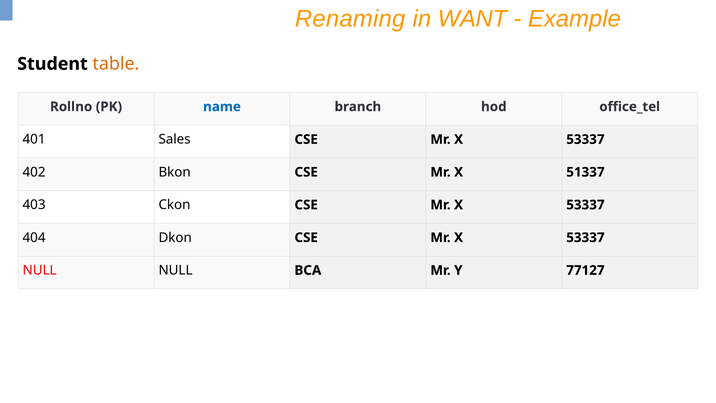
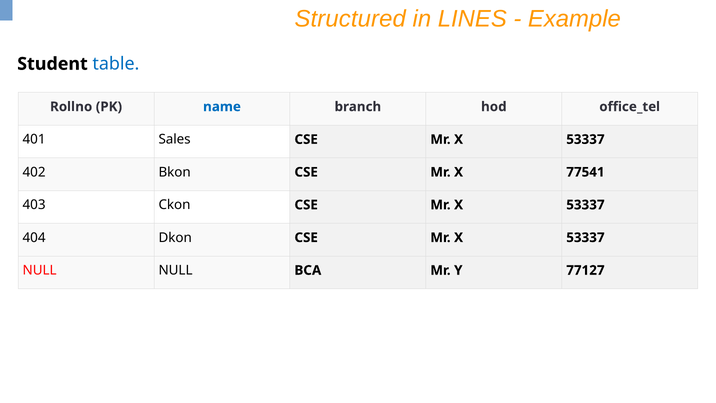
Renaming: Renaming -> Structured (350, 19)
WANT: WANT -> LINES (472, 19)
table colour: orange -> blue (116, 64)
51337: 51337 -> 77541 (585, 172)
